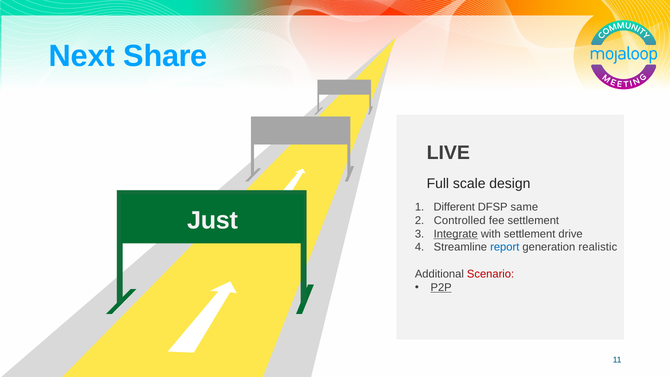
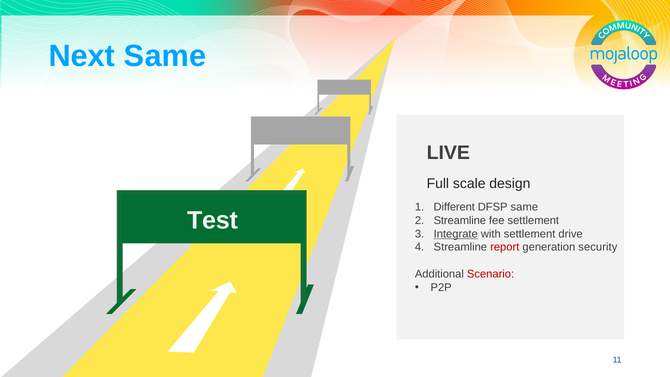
Next Share: Share -> Same (165, 56)
Just: Just -> Test (212, 221)
Controlled: Controlled -> Streamline (460, 220)
report colour: blue -> red (505, 247)
realistic: realistic -> security (598, 247)
P2P underline: present -> none (441, 287)
